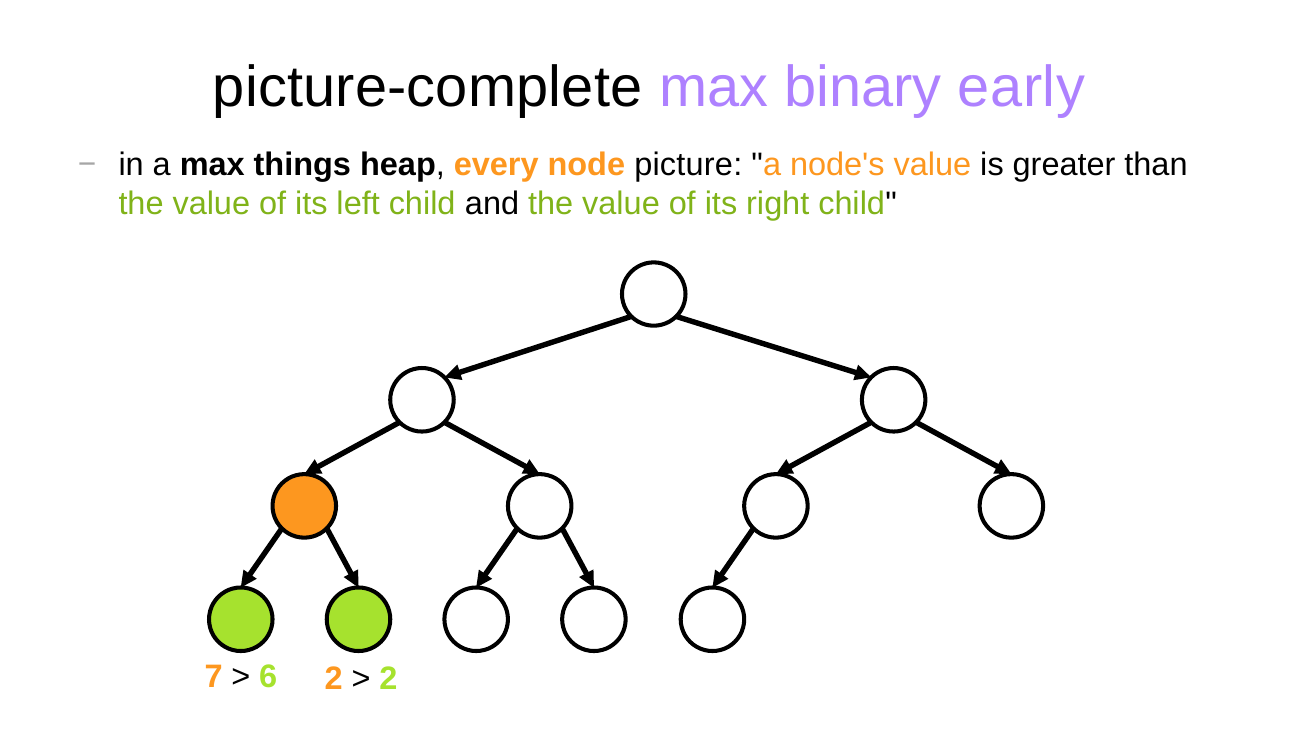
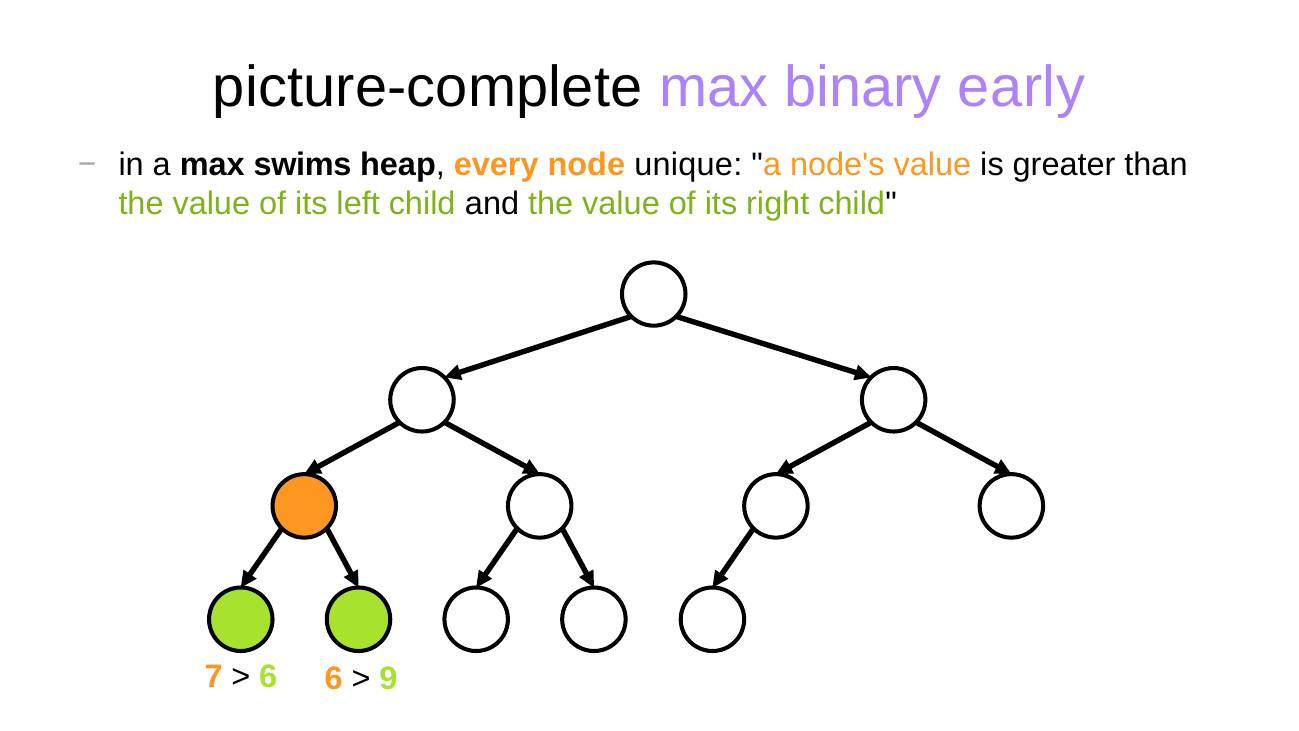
things: things -> swims (303, 165)
picture: picture -> unique (688, 165)
6 2: 2 -> 6 (334, 679)
2: 2 -> 9 (388, 679)
